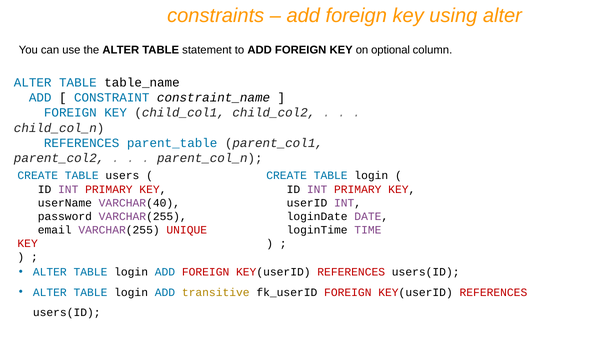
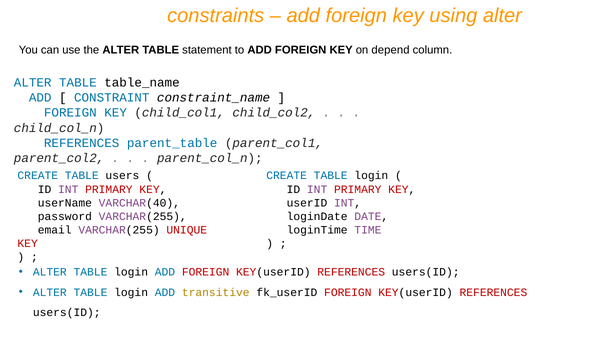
optional: optional -> depend (390, 50)
